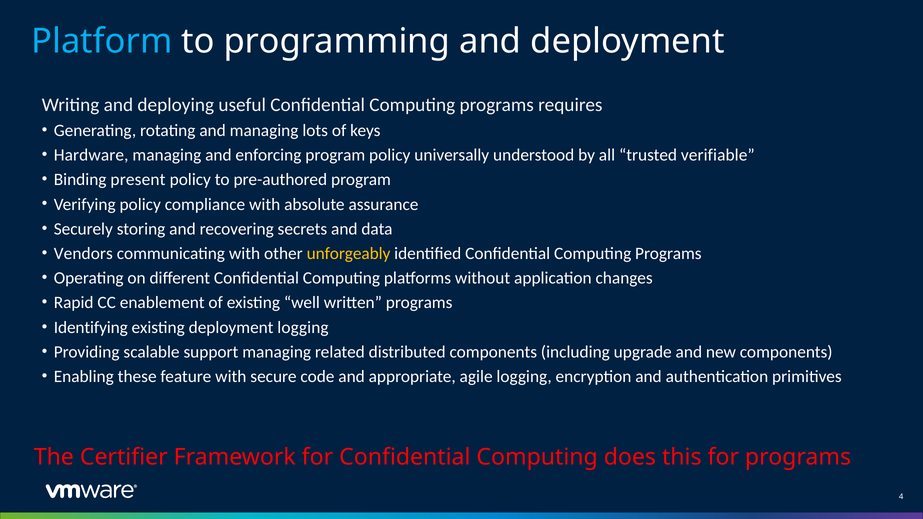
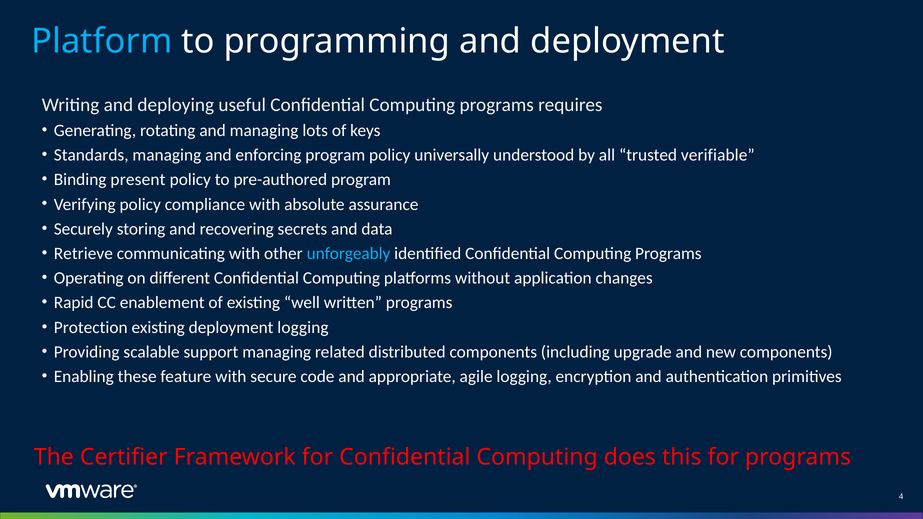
Hardware: Hardware -> Standards (91, 155)
Vendors: Vendors -> Retrieve (83, 254)
unforgeably colour: yellow -> light blue (348, 254)
Identifying: Identifying -> Protection (91, 328)
